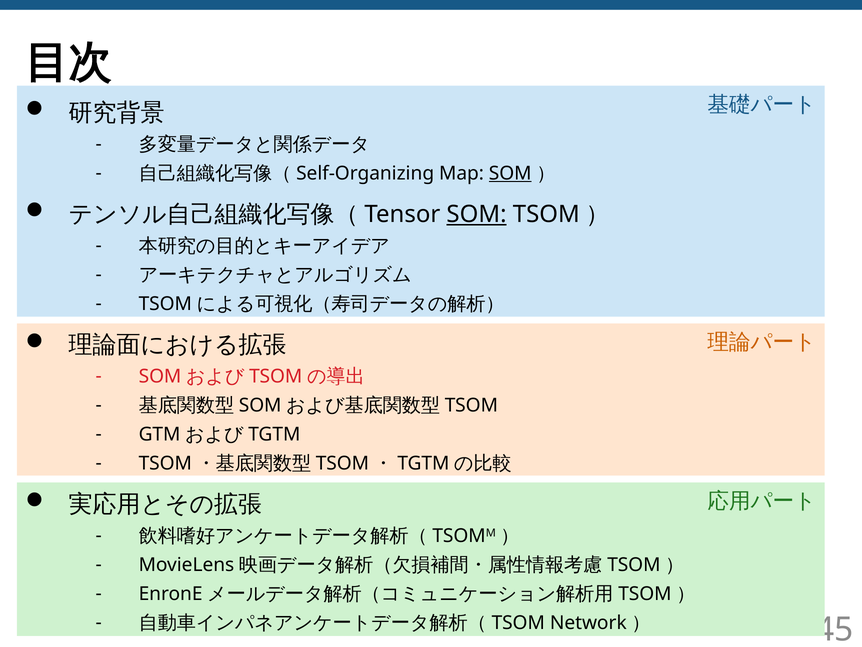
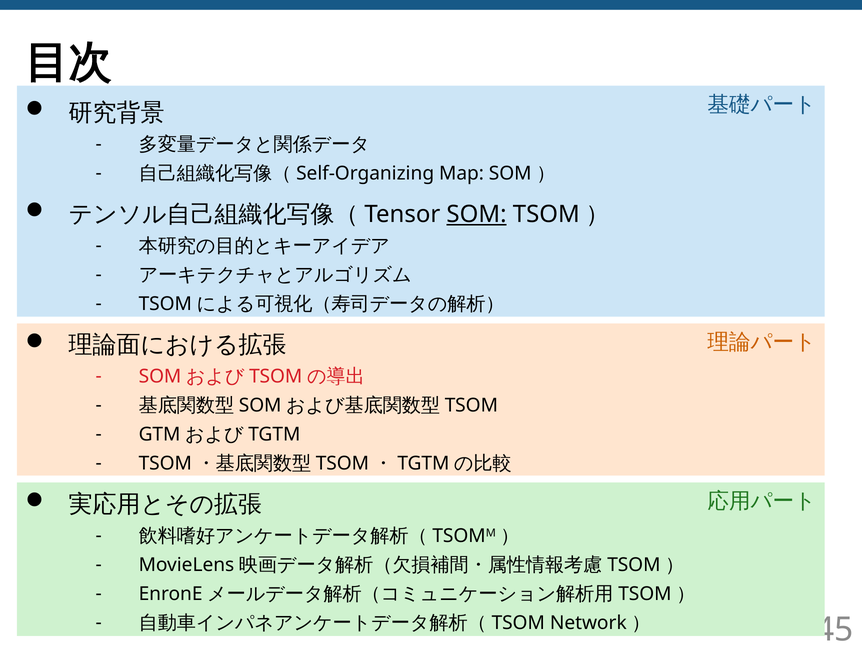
SOM underline: present -> none (510, 173)
